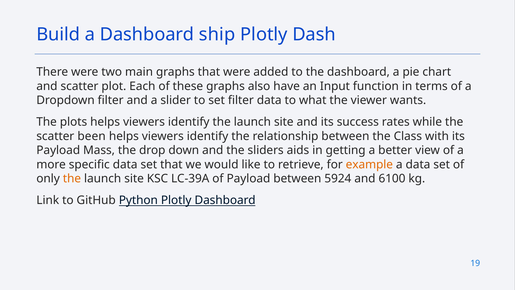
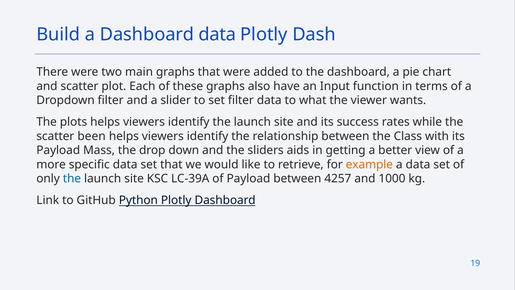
Dashboard ship: ship -> data (217, 34)
the colour: orange -> blue (72, 178)
5924: 5924 -> 4257 (338, 178)
6100: 6100 -> 1000 (392, 178)
